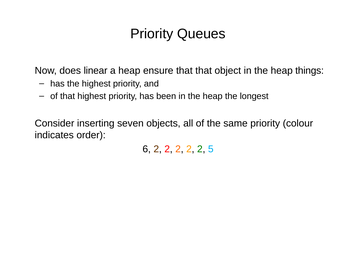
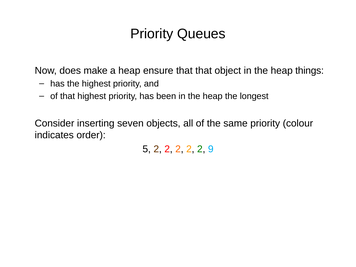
linear: linear -> make (96, 71)
6: 6 -> 5 (147, 149)
5: 5 -> 9 (211, 149)
